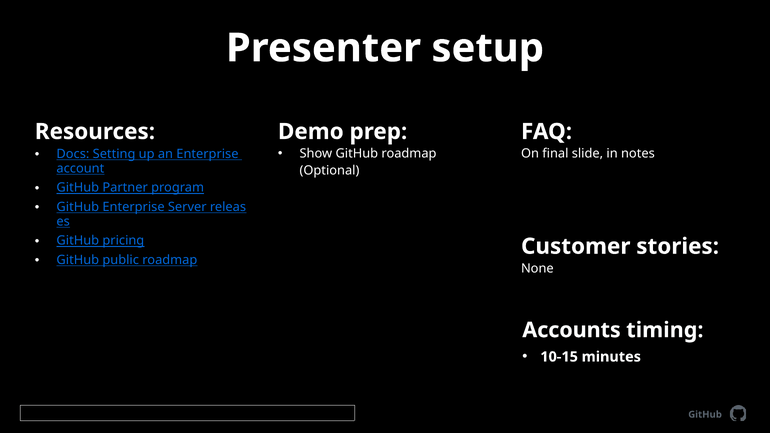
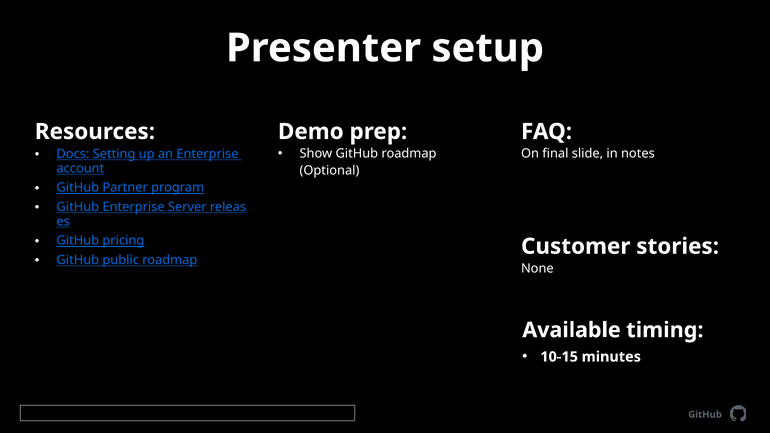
Accounts: Accounts -> Available (572, 330)
